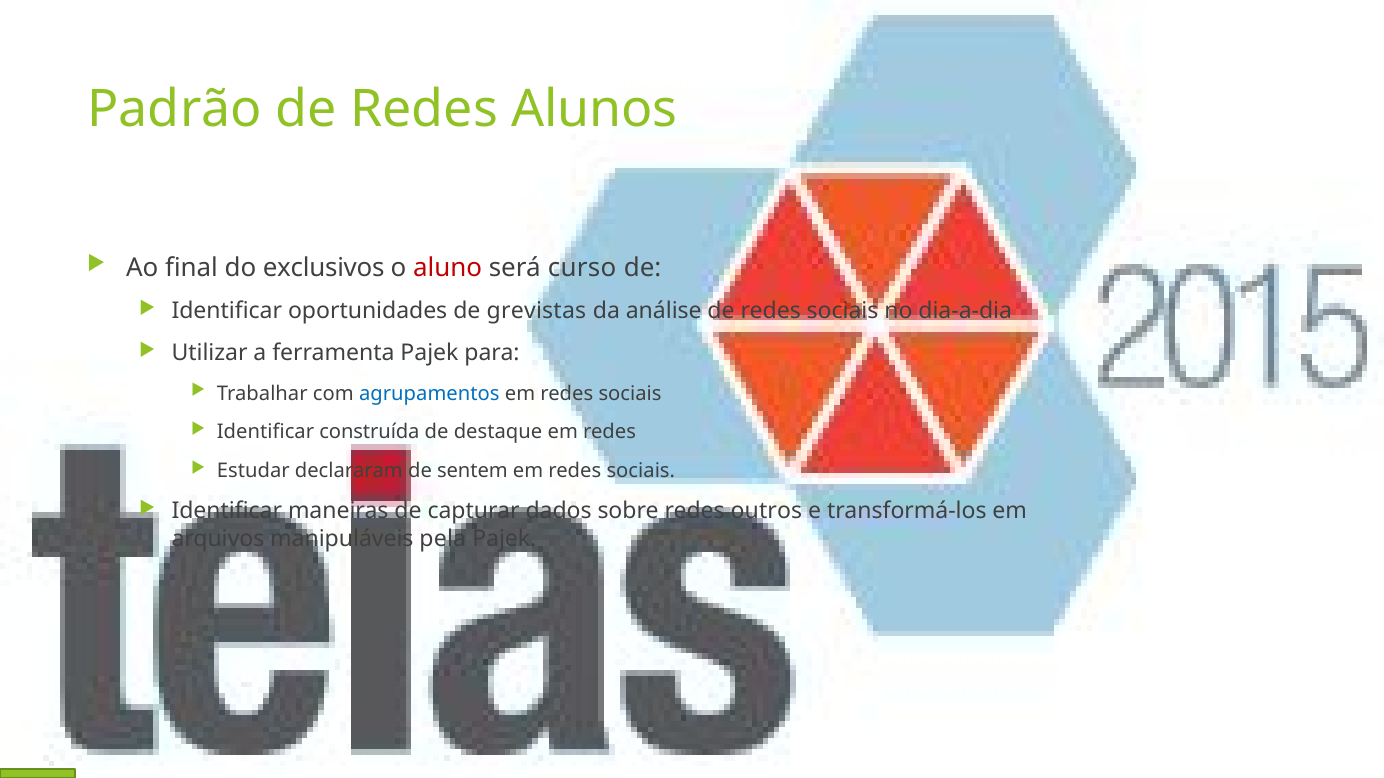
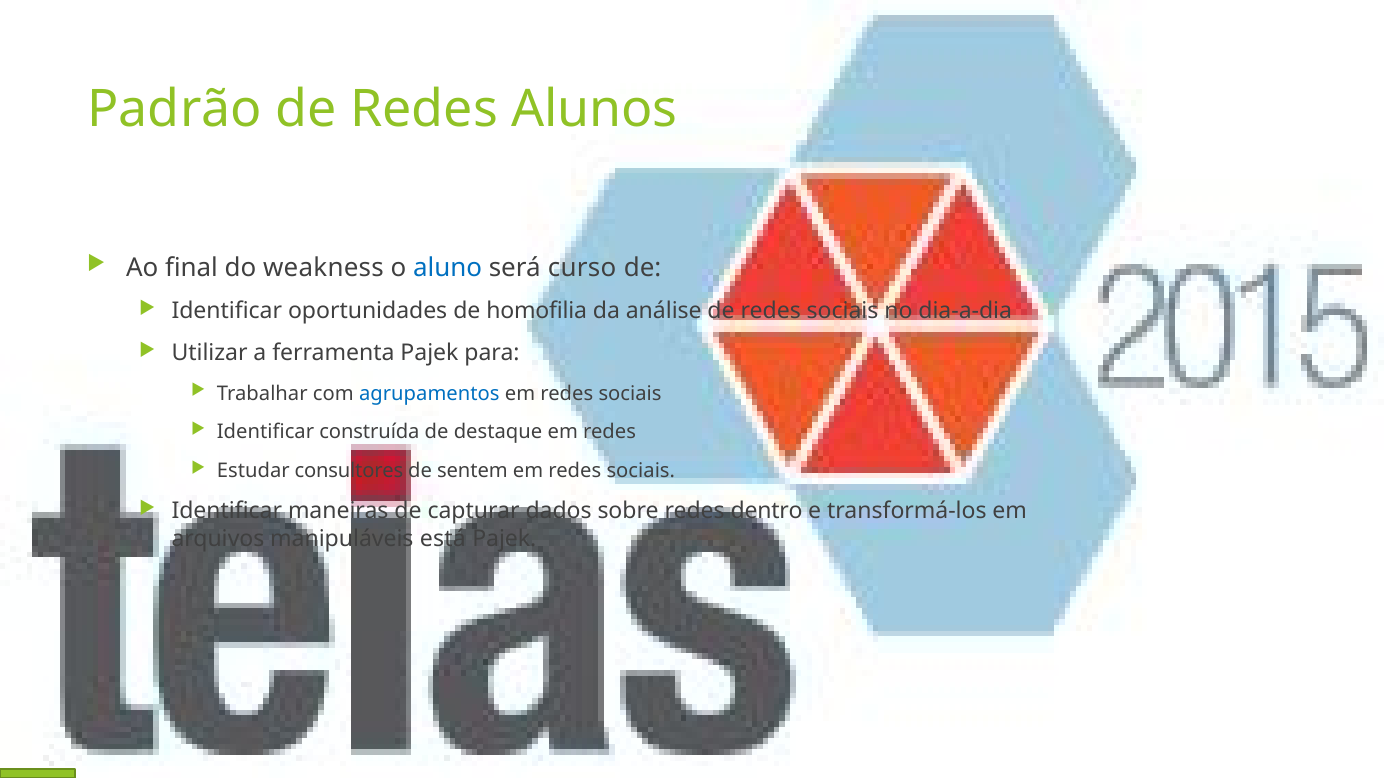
exclusivos: exclusivos -> weakness (323, 268)
aluno colour: red -> blue (448, 268)
grevistas: grevistas -> homofilia (537, 311)
declararam: declararam -> consultores (349, 471)
outros: outros -> dentro (767, 512)
pela: pela -> está (443, 539)
